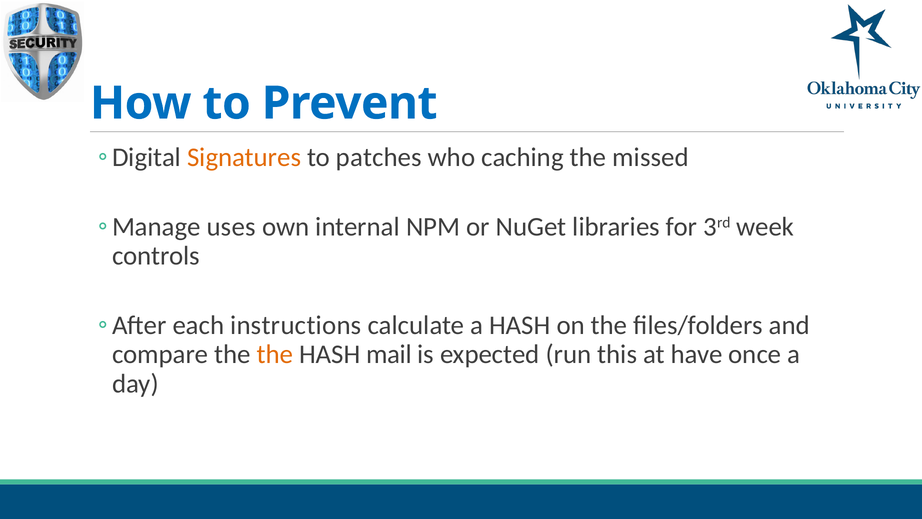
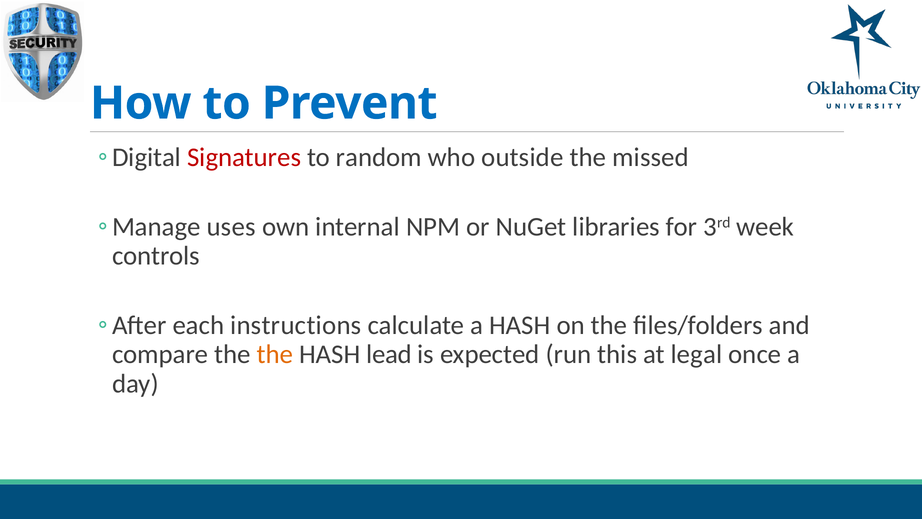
Signatures colour: orange -> red (244, 157)
patches: patches -> random (379, 157)
caching: caching -> outside (522, 157)
mail: mail -> lead (389, 354)
have: have -> legal (696, 354)
